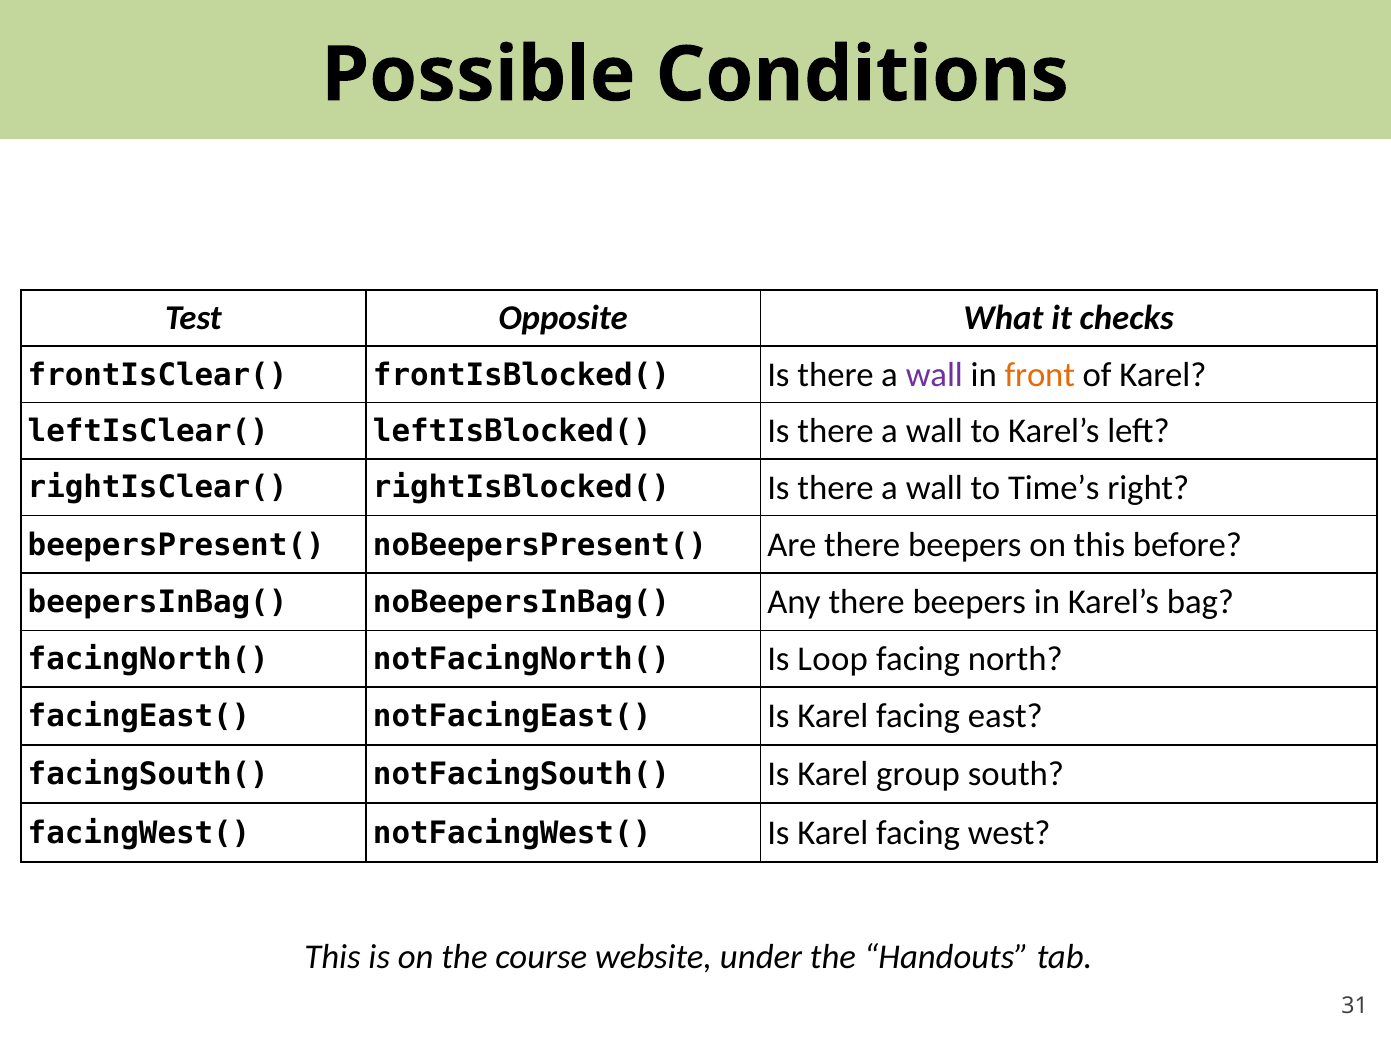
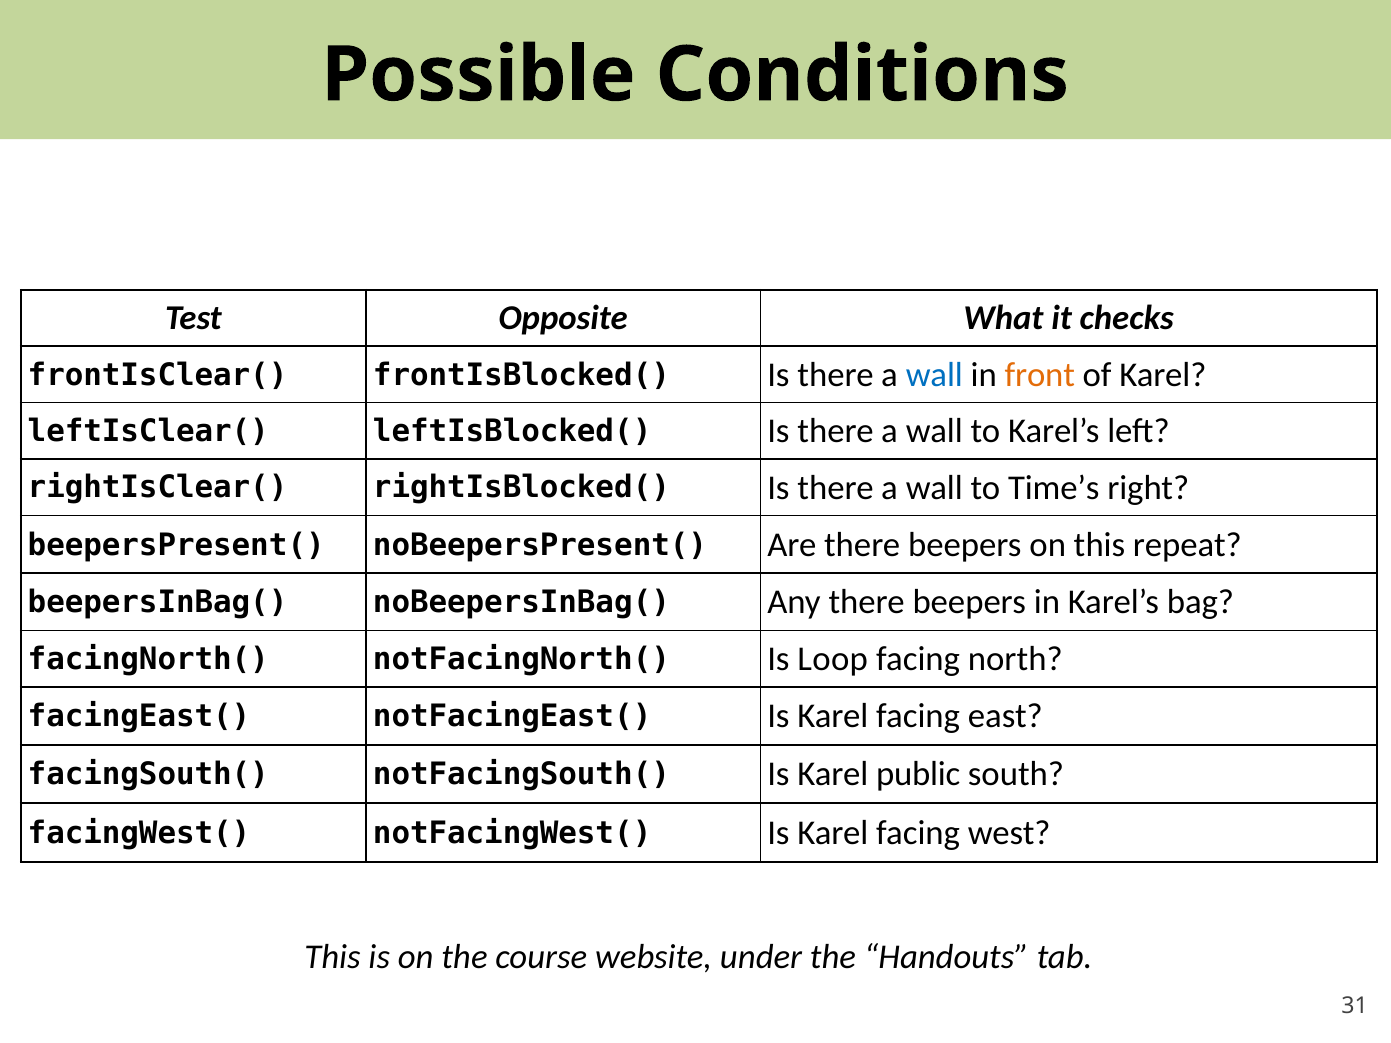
wall colour: purple -> blue (934, 375)
before: before -> repeat (1187, 545)
group: group -> public (918, 774)
